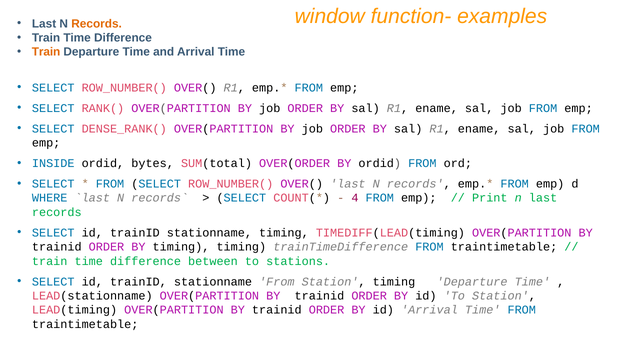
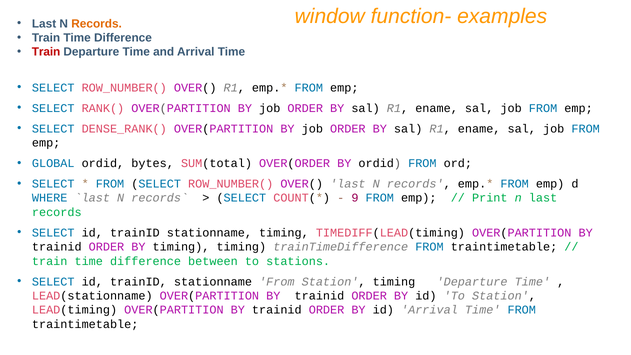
Train colour: orange -> red (46, 52)
INSIDE: INSIDE -> GLOBAL (53, 163)
4: 4 -> 9 (355, 198)
